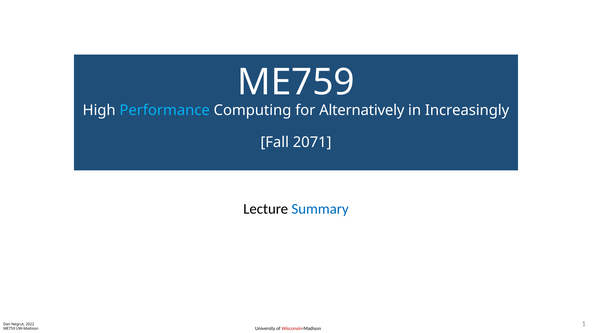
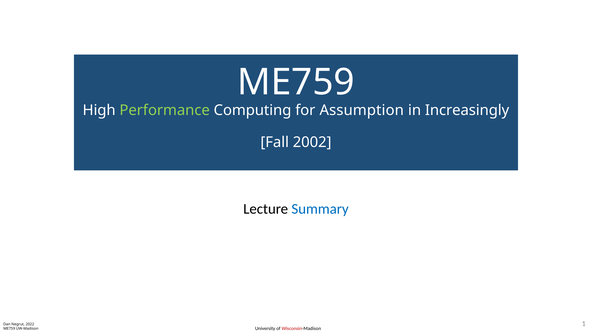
Performance colour: light blue -> light green (165, 110)
Alternatively: Alternatively -> Assumption (362, 110)
2071: 2071 -> 2002 (312, 142)
